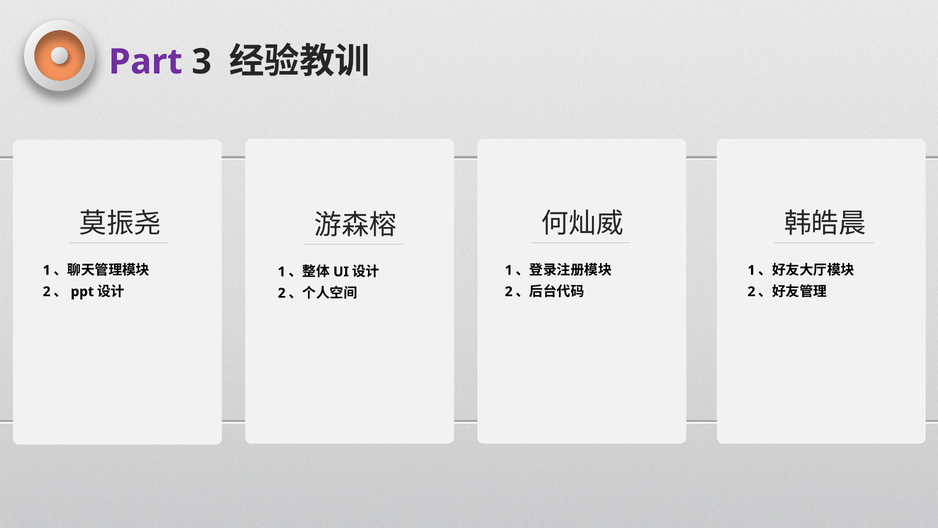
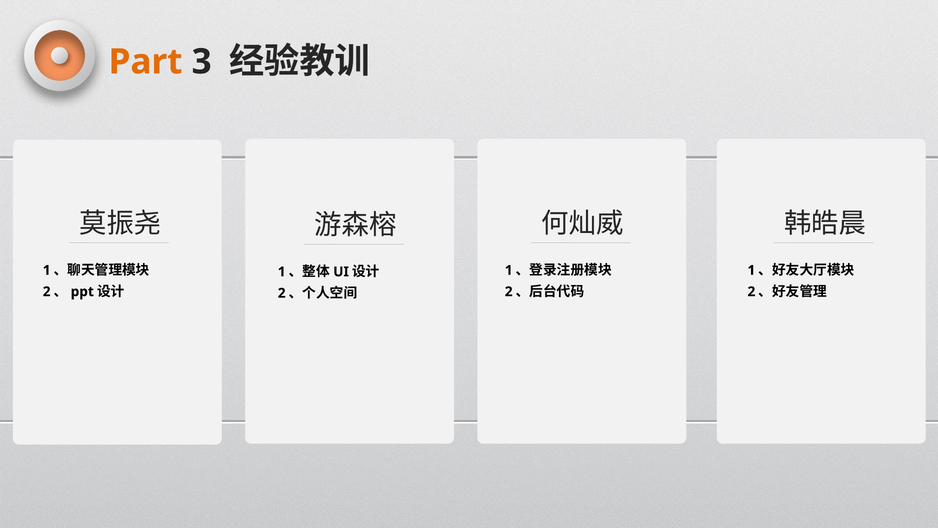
Part colour: purple -> orange (146, 62)
